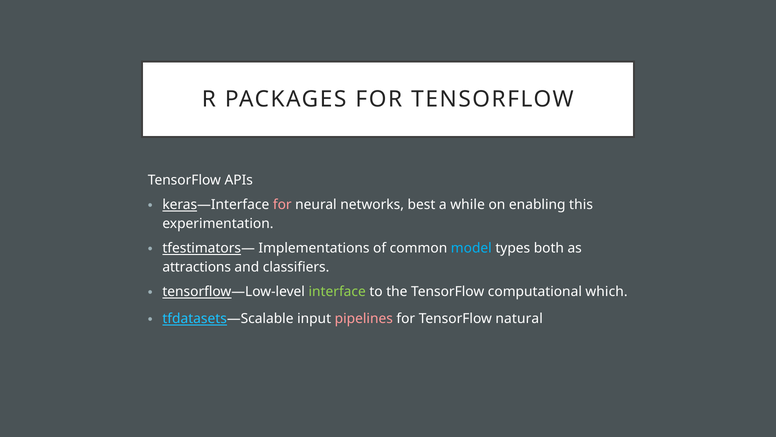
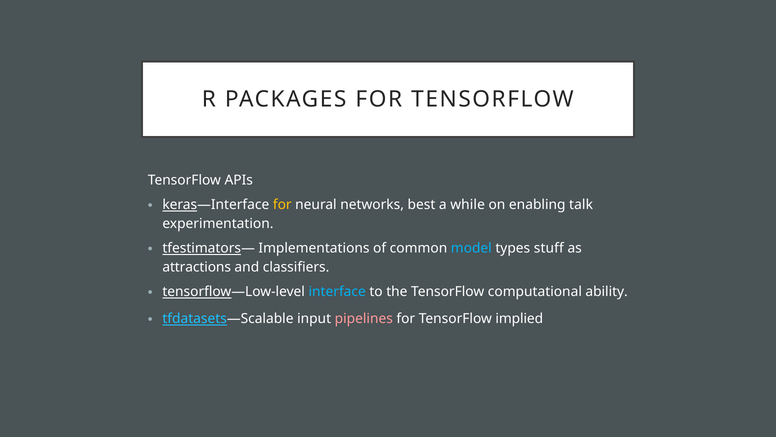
for colour: pink -> yellow (282, 205)
this: this -> talk (581, 205)
both: both -> stuff (549, 248)
interface colour: light green -> light blue (337, 291)
which: which -> ability (607, 291)
natural: natural -> implied (519, 318)
